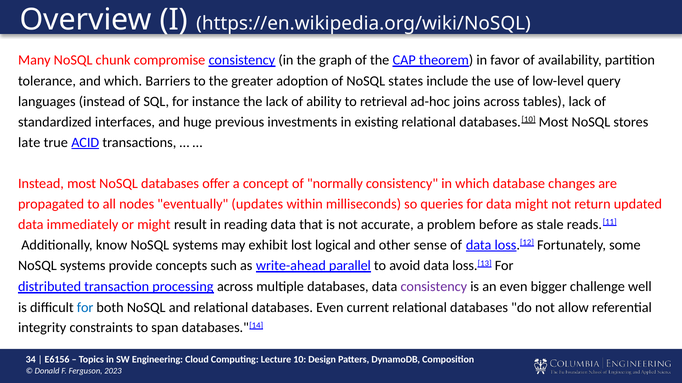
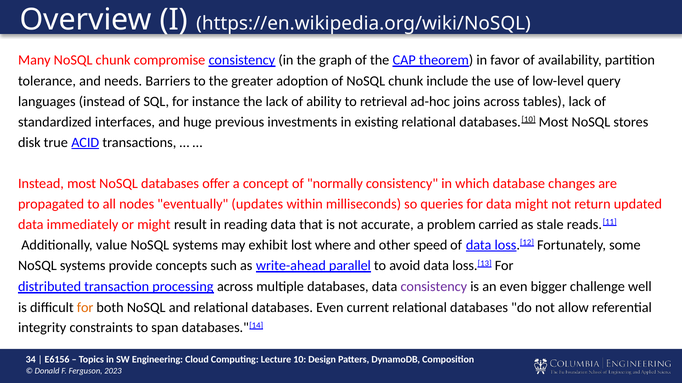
and which: which -> needs (123, 81)
of NoSQL states: states -> chunk (406, 81)
late: late -> disk (29, 143)
before: before -> carried (498, 225)
know: know -> value (112, 245)
logical: logical -> where (333, 245)
sense: sense -> speed (430, 245)
for colour: blue -> orange (85, 308)
